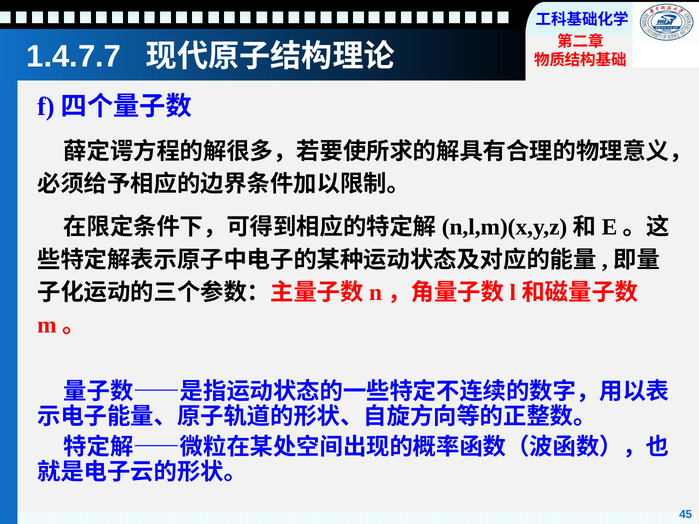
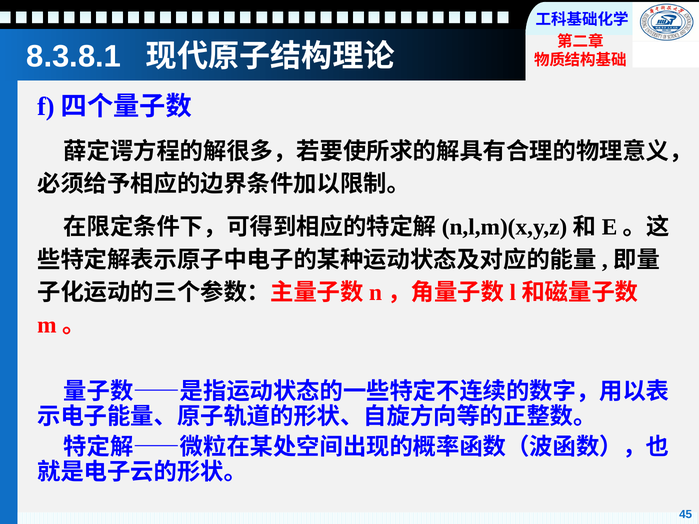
1.4.7.7: 1.4.7.7 -> 8.3.8.1 (74, 56)
